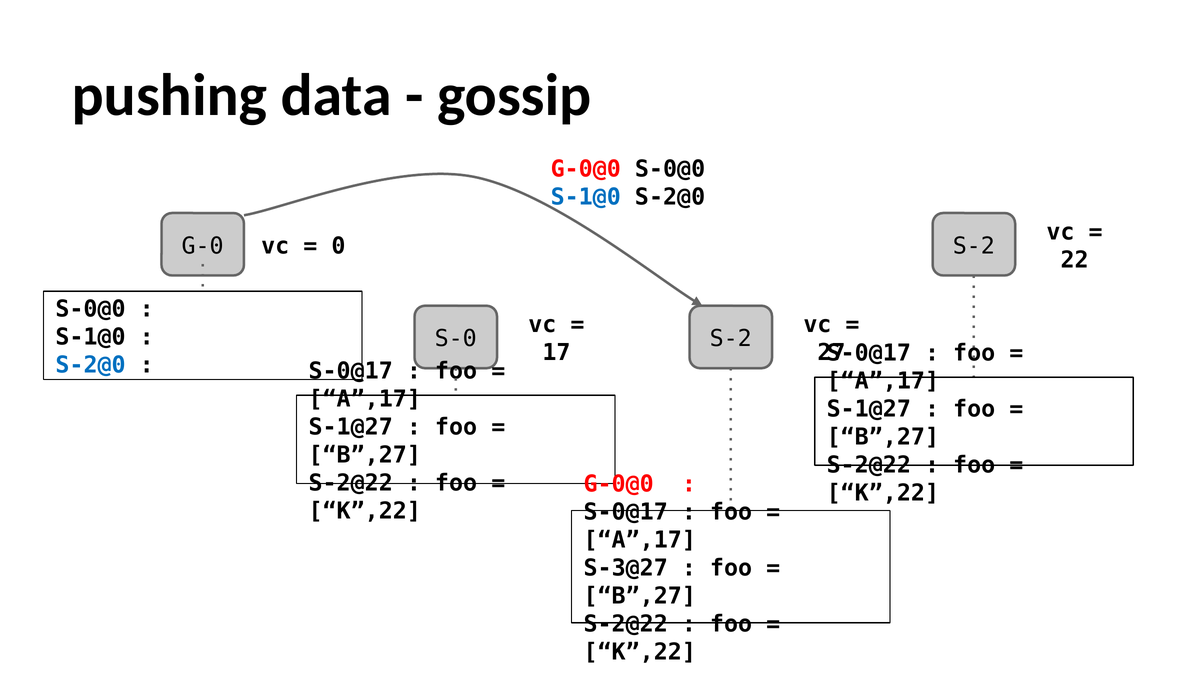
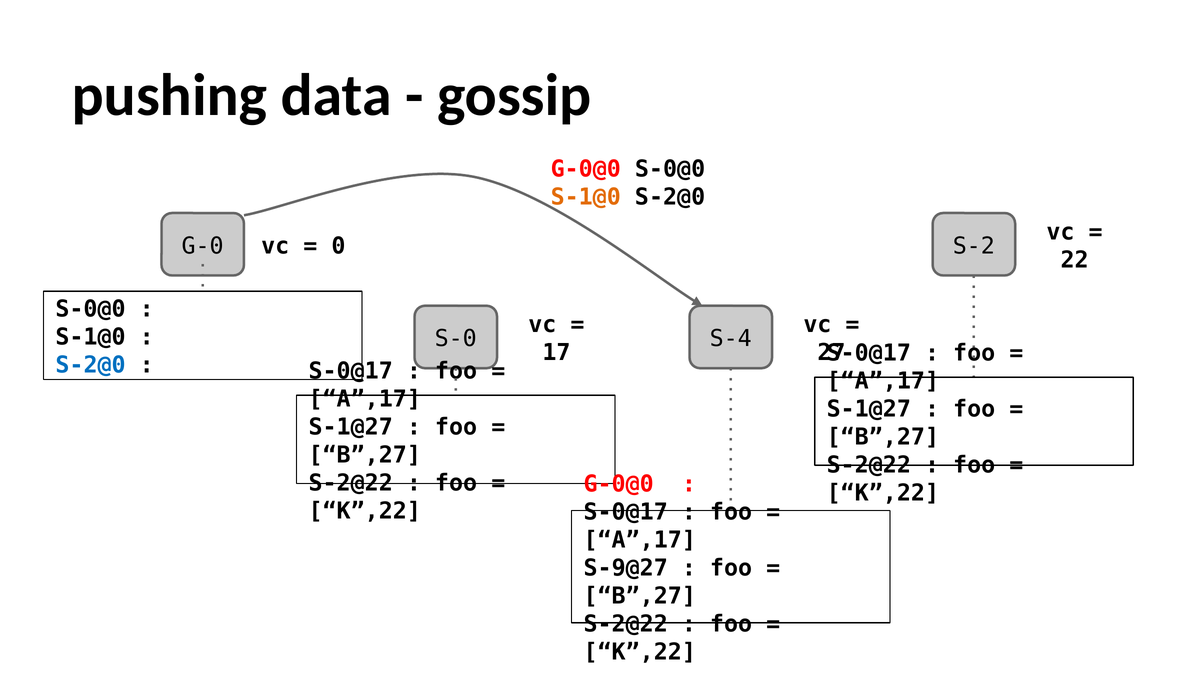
S-1@0 colour: blue -> orange (586, 197)
S-0 S-2: S-2 -> S-4 (731, 339)
S-3@27: S-3@27 -> S-9@27 (626, 569)
